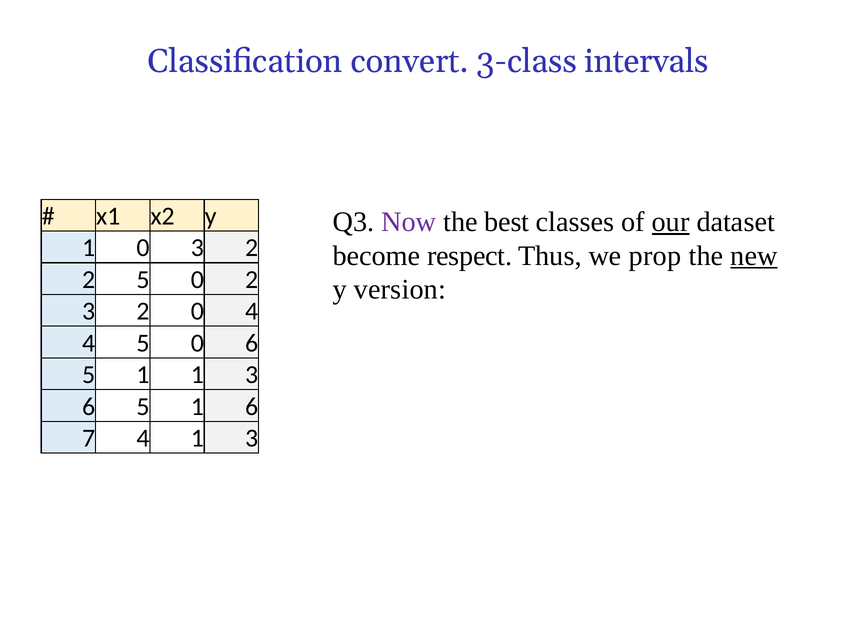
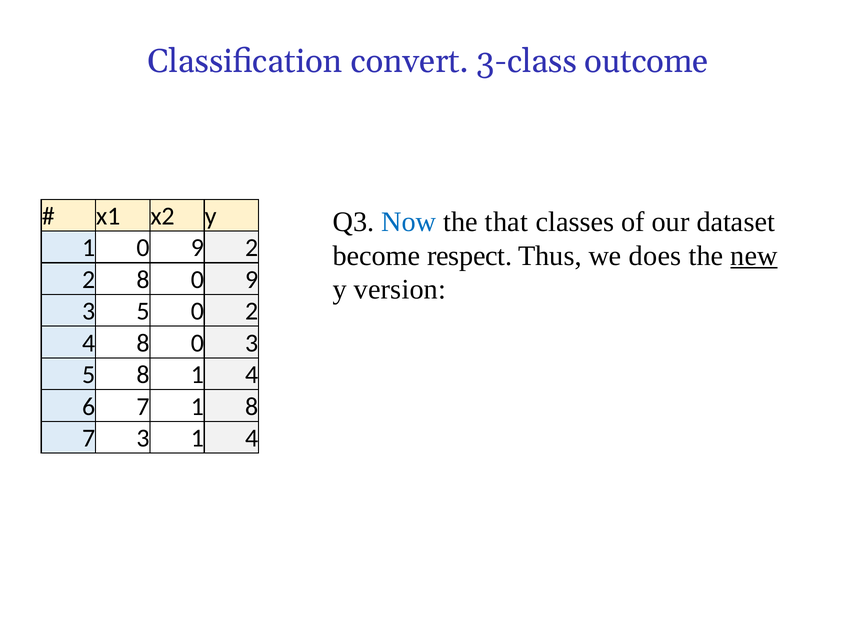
intervals: intervals -> outcome (646, 61)
Now colour: purple -> blue (409, 222)
best: best -> that (507, 222)
our underline: present -> none (671, 222)
1 0 3: 3 -> 9 (197, 248)
prop: prop -> does (655, 256)
2 5: 5 -> 8 (143, 280)
2: 2 -> 9 (252, 280)
2: 2 -> 5 (143, 312)
0 4: 4 -> 2 (252, 312)
4 5: 5 -> 8 (143, 343)
0 6: 6 -> 3 (252, 343)
1: 1 -> 8 (143, 375)
3: 3 -> 4 (252, 375)
5: 5 -> 7 (143, 407)
1 6: 6 -> 8 (252, 407)
7 4: 4 -> 3 (143, 439)
3: 3 -> 4 (252, 439)
